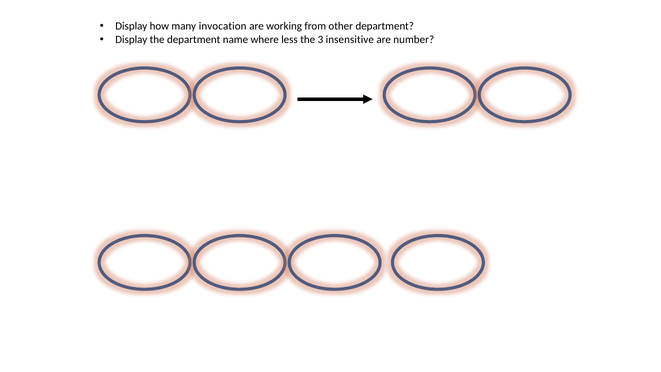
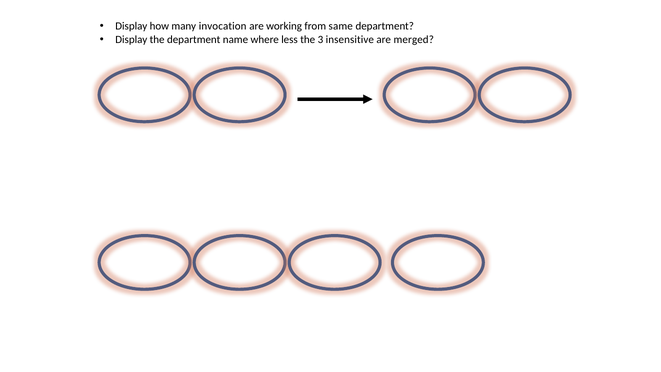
other: other -> same (341, 26)
number: number -> merged (414, 40)
